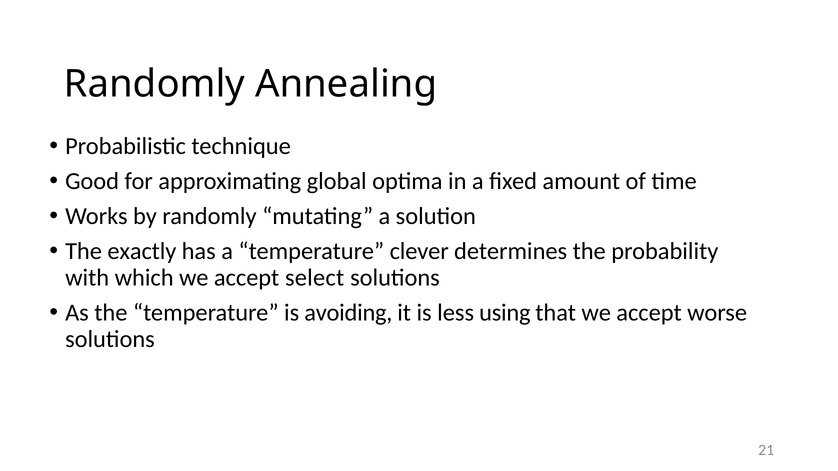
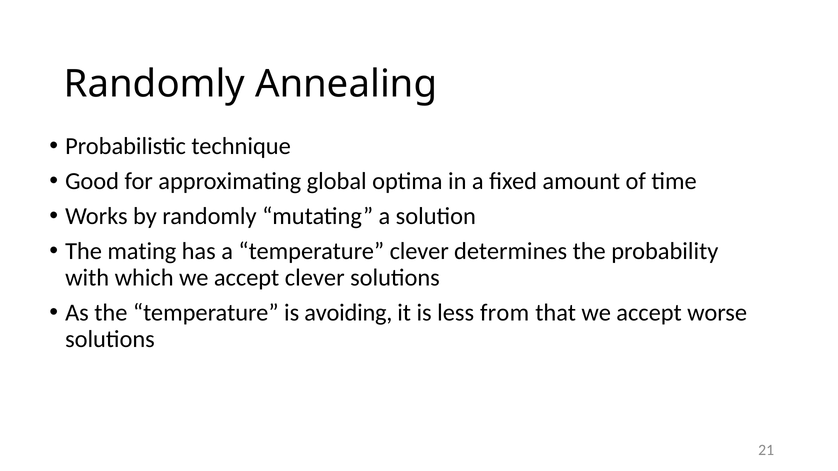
exactly: exactly -> mating (142, 251)
accept select: select -> clever (315, 278)
using: using -> from (505, 313)
